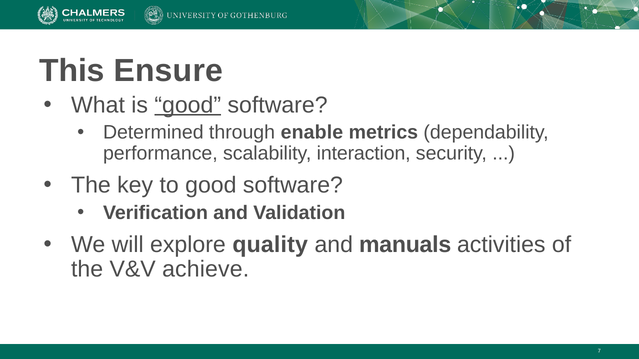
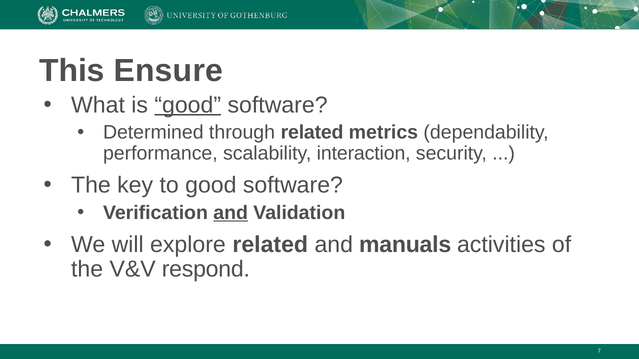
through enable: enable -> related (312, 133)
and underline: none -> present (231, 213)
explore quality: quality -> related (270, 245)
achieve: achieve -> respond (206, 270)
